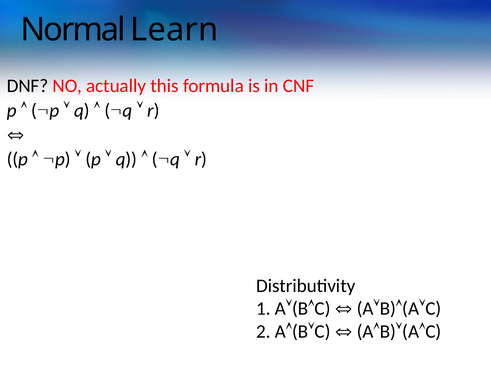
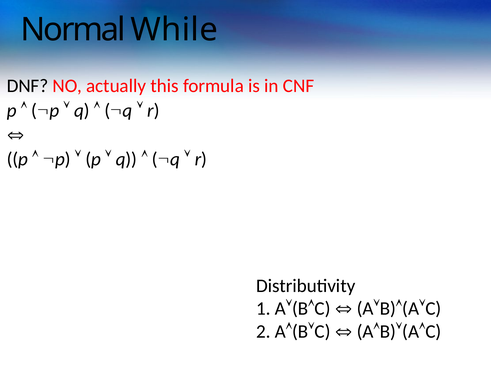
Learn: Learn -> While (174, 30)
